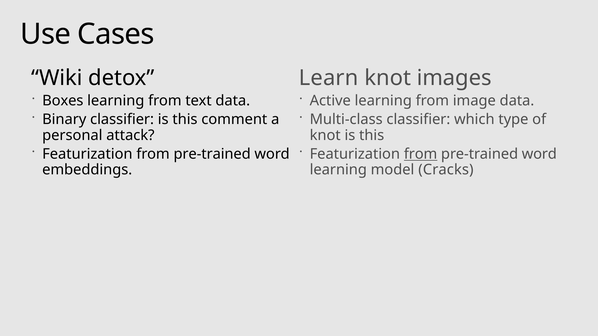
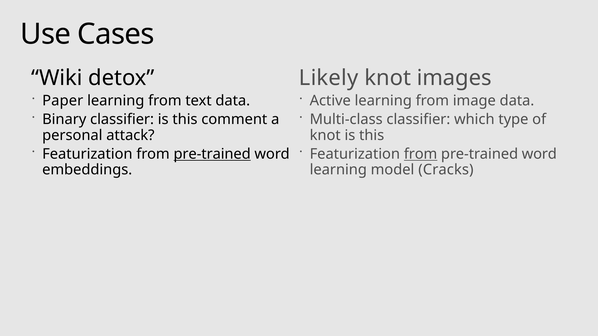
Learn: Learn -> Likely (329, 78)
Boxes: Boxes -> Paper (63, 101)
pre-trained underline: none -> present (212, 154)
